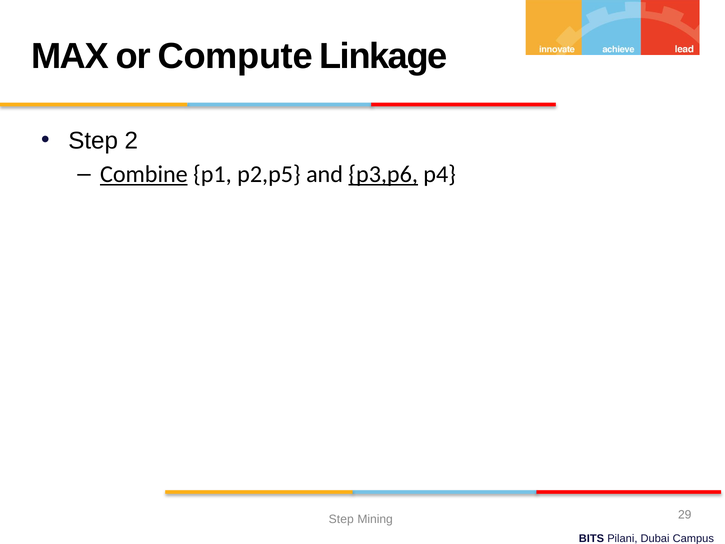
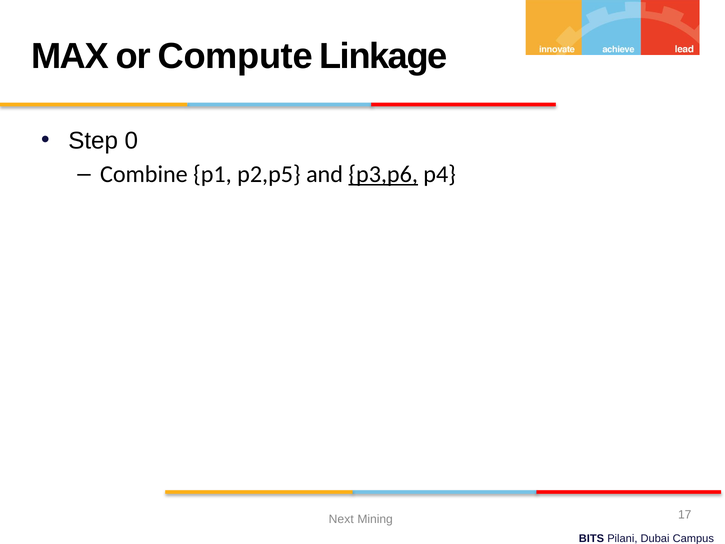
2: 2 -> 0 (131, 141)
Combine underline: present -> none (144, 174)
Step: Step -> Next (341, 519)
29: 29 -> 17 (685, 514)
